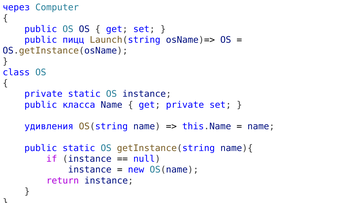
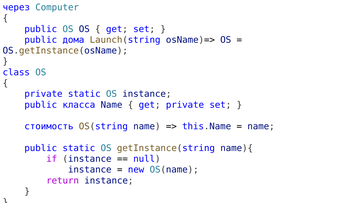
пицц: пицц -> дома (73, 40)
удивления: удивления -> стоимость (49, 127)
